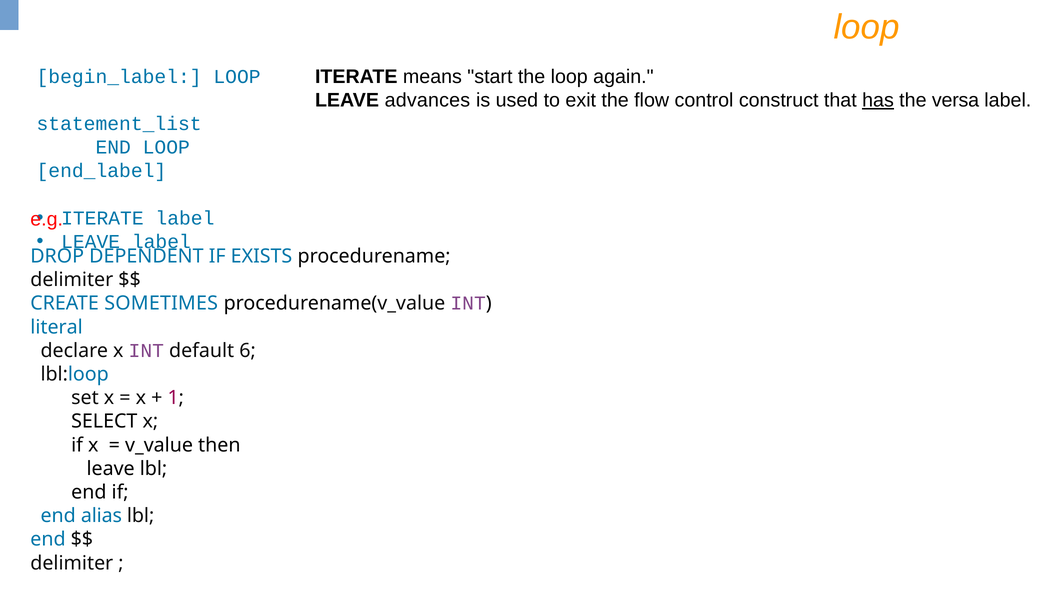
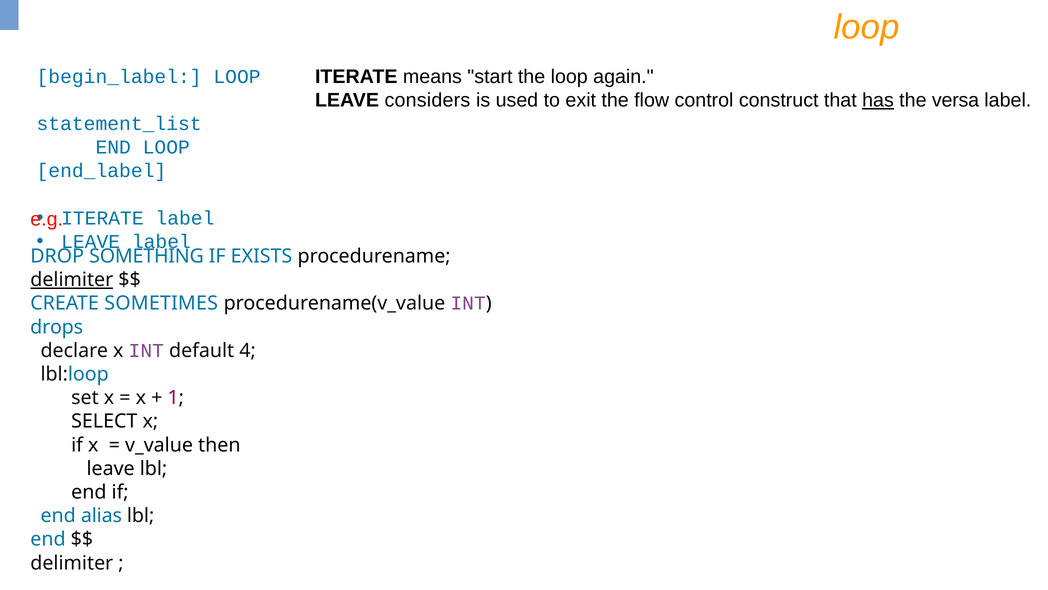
advances: advances -> considers (427, 100)
DEPENDENT: DEPENDENT -> SOMETHING (147, 256)
delimiter underline: none -> present (72, 280)
literal: literal -> drops (57, 327)
6: 6 -> 4 (248, 350)
